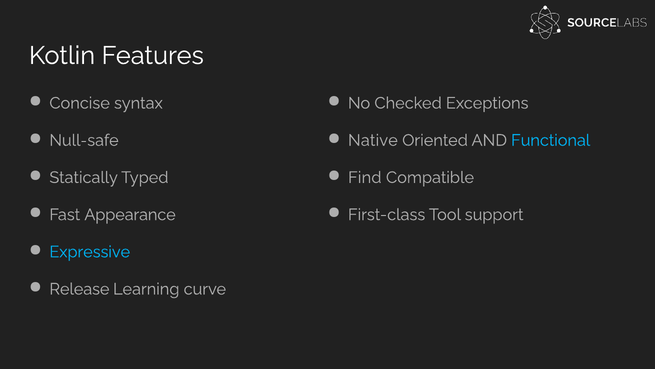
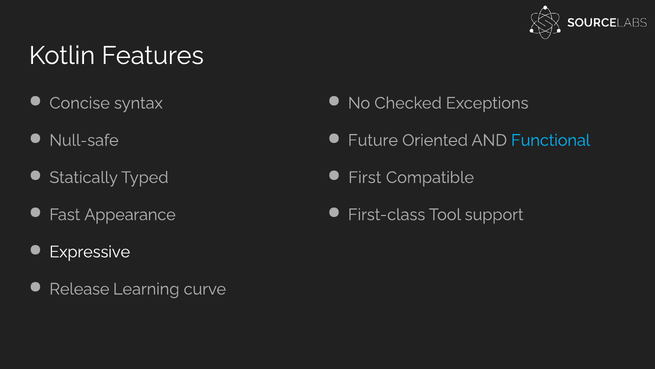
Native: Native -> Future (373, 140)
Find: Find -> First (365, 177)
Expressive colour: light blue -> white (90, 252)
